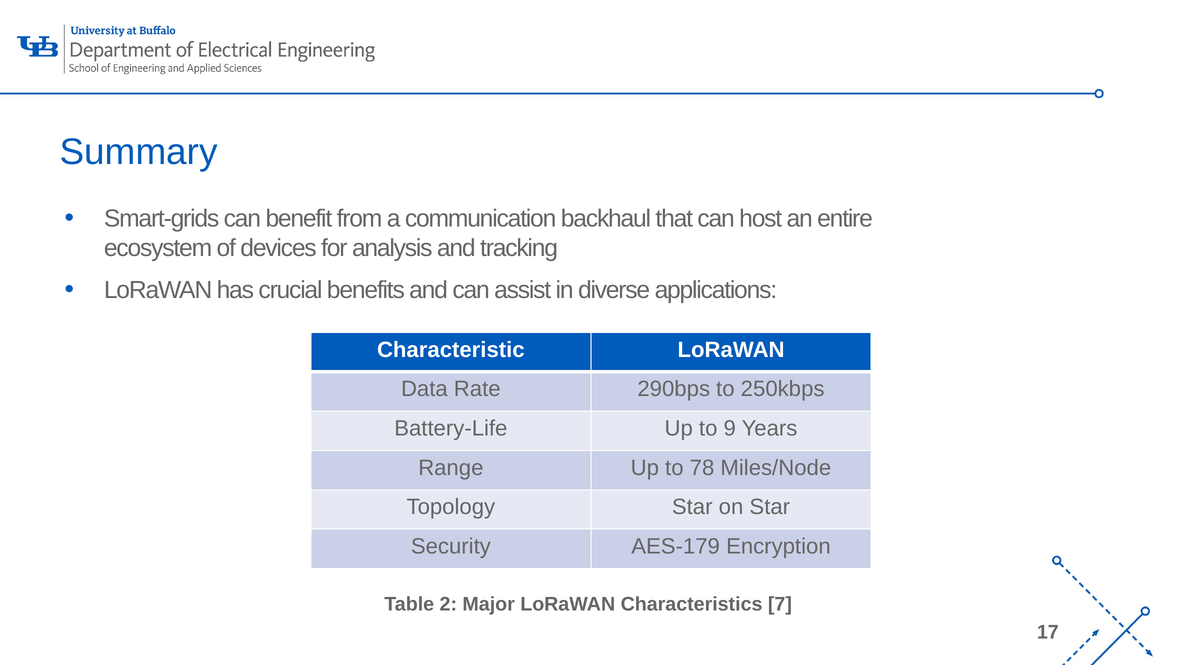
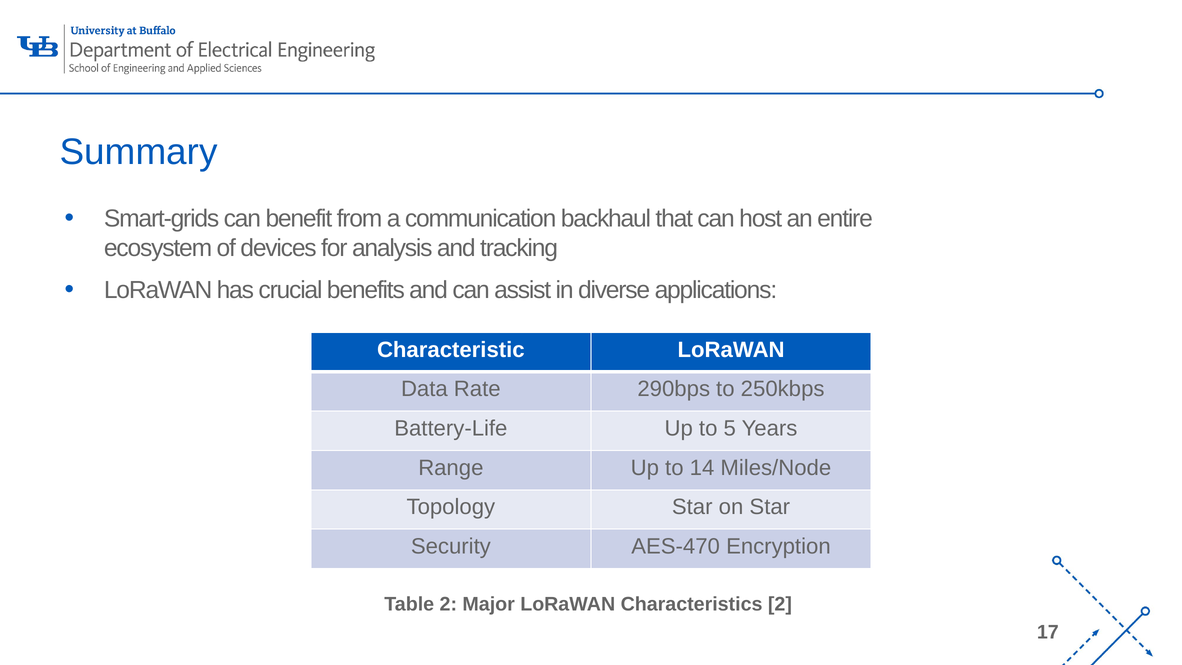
9: 9 -> 5 (730, 428)
78: 78 -> 14 (702, 468)
AES-179: AES-179 -> AES-470 (676, 546)
Characteristics 7: 7 -> 2 (780, 604)
